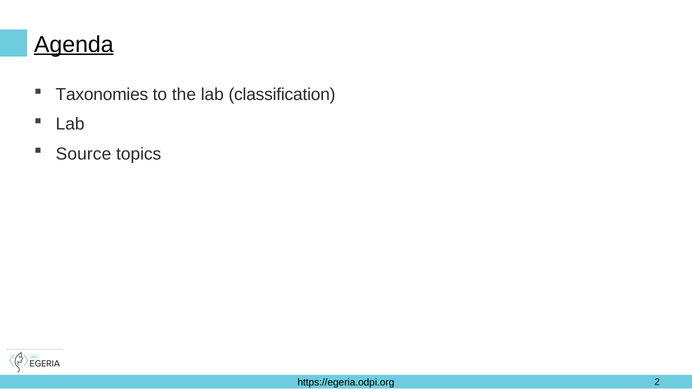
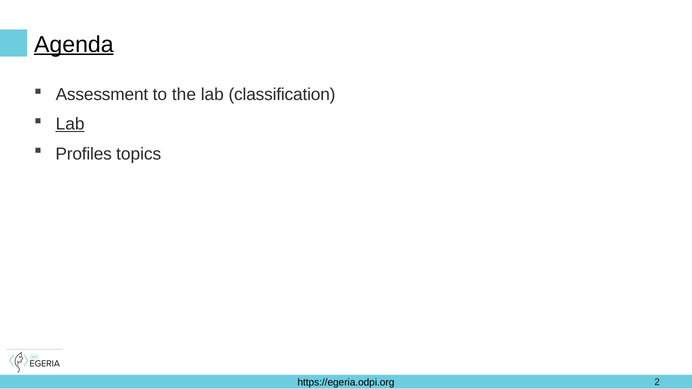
Taxonomies: Taxonomies -> Assessment (102, 95)
Lab underline: none -> present (70, 124)
Source: Source -> Profiles (84, 154)
